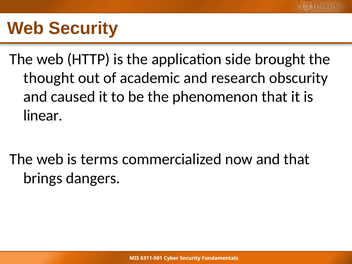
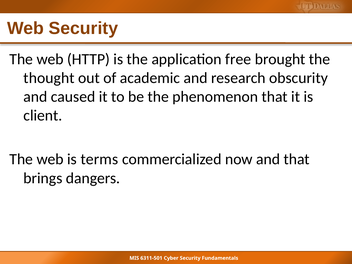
side: side -> free (238, 59)
linear: linear -> client (43, 116)
